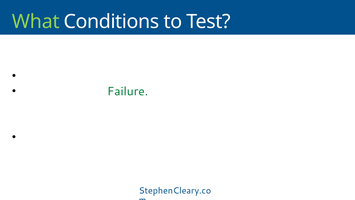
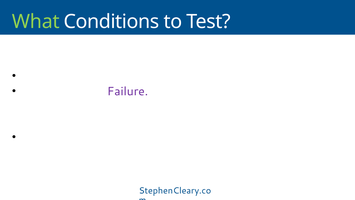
Failure colour: green -> purple (128, 91)
